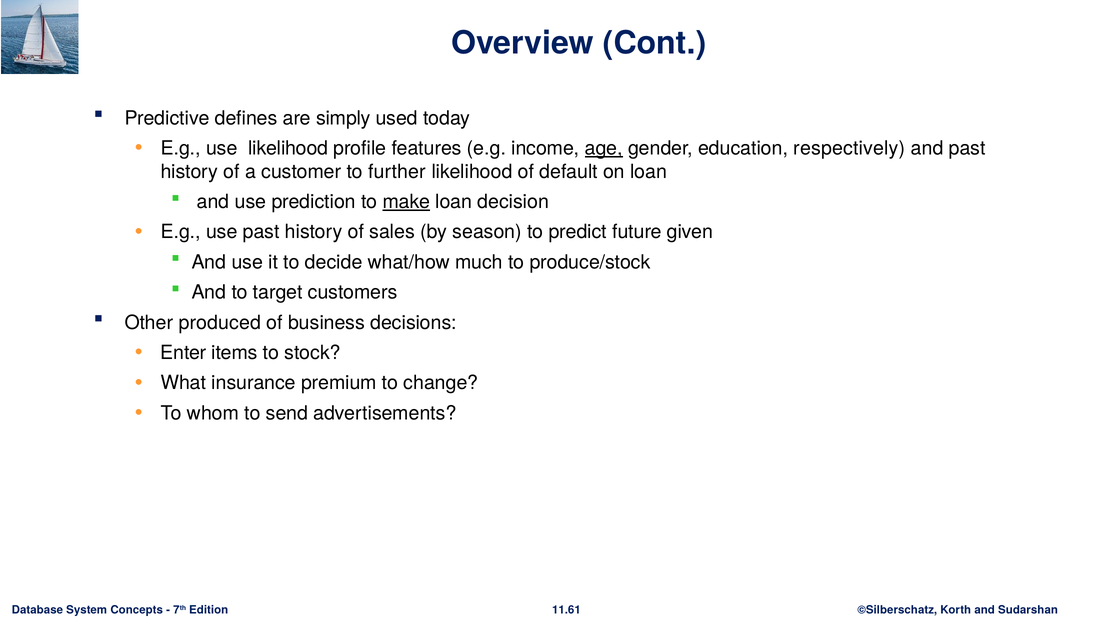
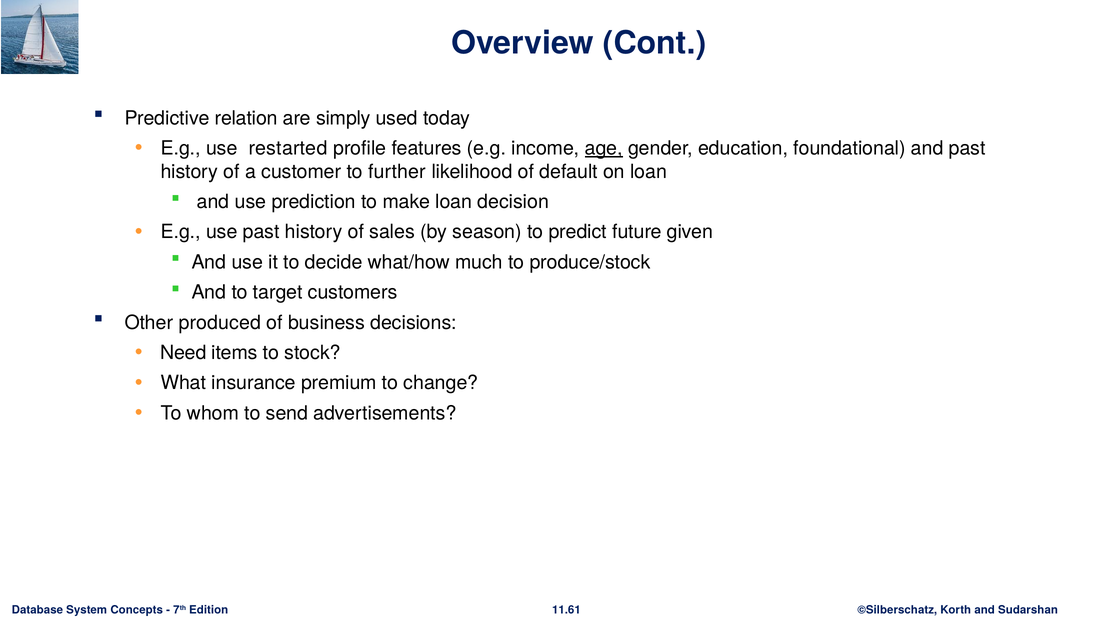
defines: defines -> relation (246, 118)
use likelihood: likelihood -> restarted (288, 148)
respectively: respectively -> foundational (850, 148)
make underline: present -> none (406, 202)
Enter: Enter -> Need (183, 353)
